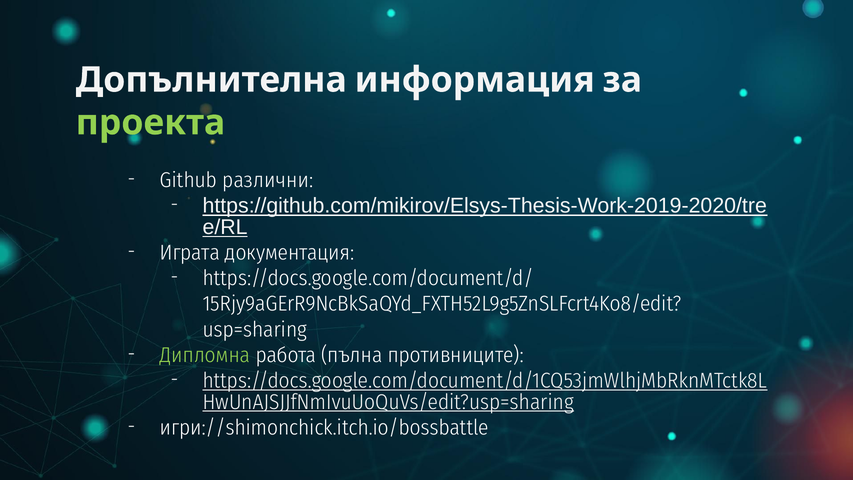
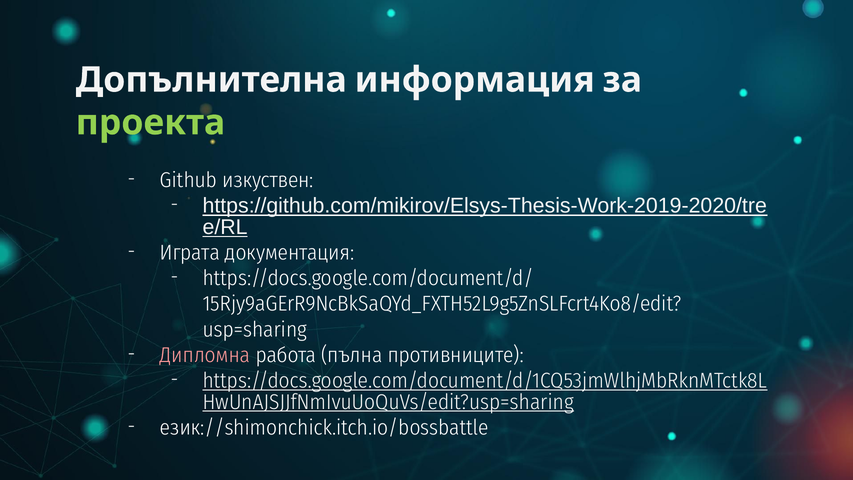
различни: различни -> изкуствен (268, 180)
Дипломна colour: light green -> pink (205, 355)
игри://shimonchick.itch.io/bossbattle: игри://shimonchick.itch.io/bossbattle -> език://shimonchick.itch.io/bossbattle (324, 427)
